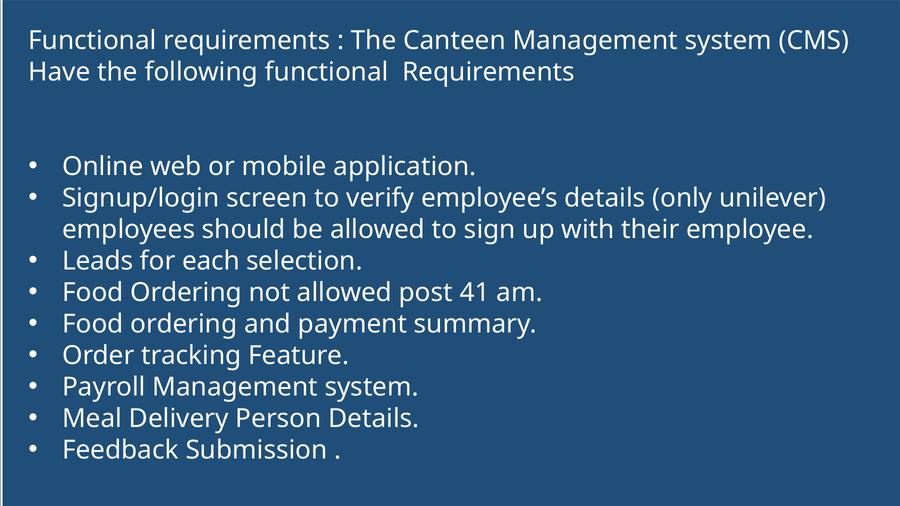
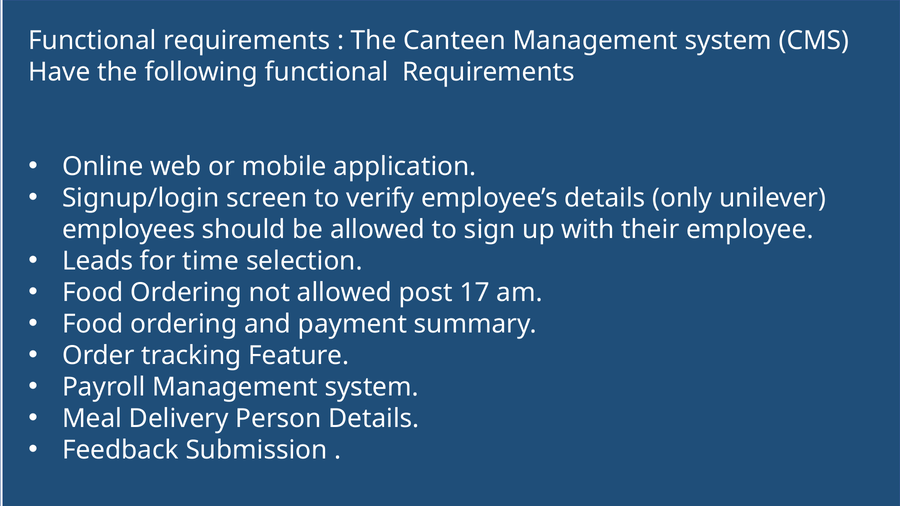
each: each -> time (211, 261)
41: 41 -> 17 (475, 293)
